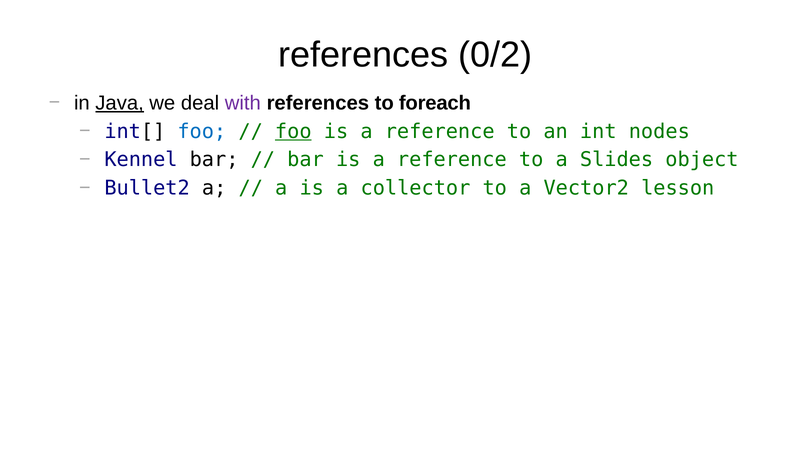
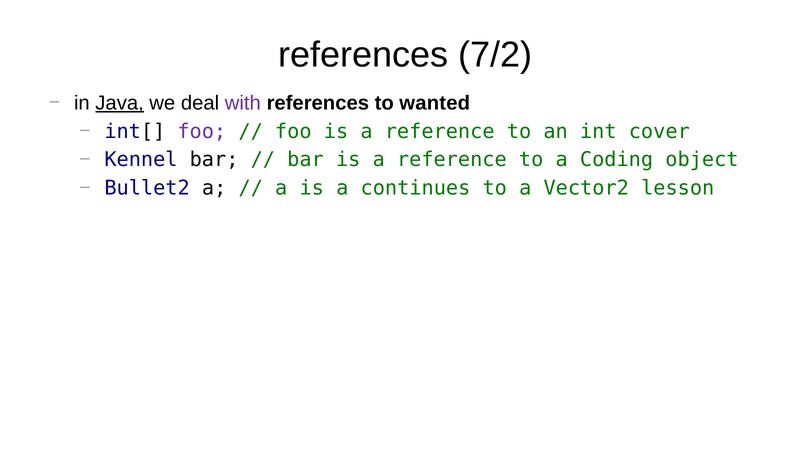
0/2: 0/2 -> 7/2 (495, 55)
foreach: foreach -> wanted (435, 103)
foo colour: blue -> purple (202, 131)
foo underline: present -> none (293, 131)
nodes: nodes -> cover (659, 131)
Slides: Slides -> Coding (617, 160)
collector: collector -> continues (415, 188)
